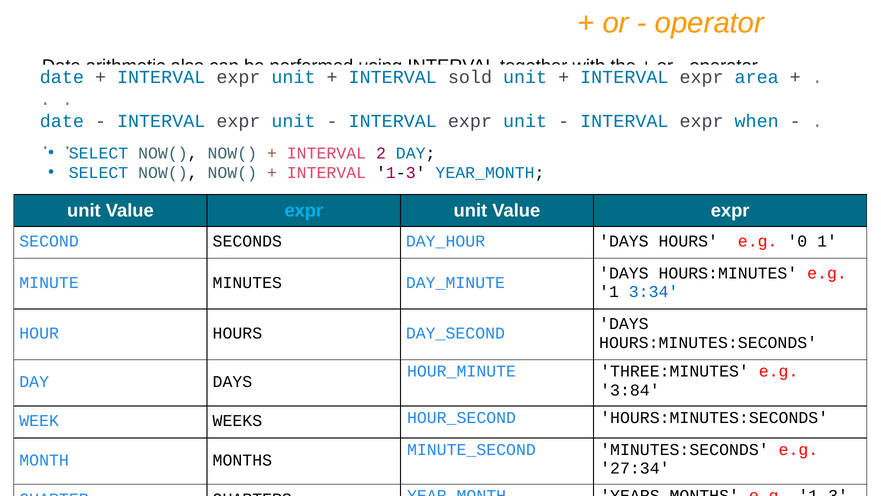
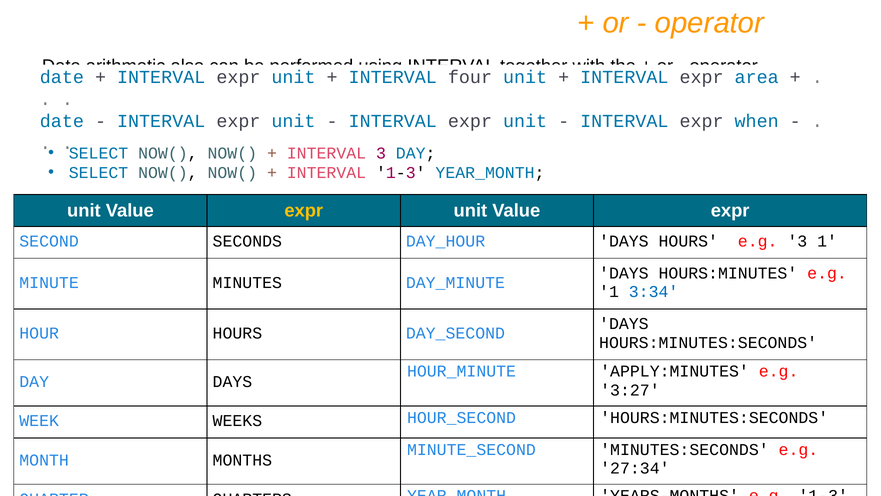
sold: sold -> four (470, 77)
INTERVAL 2: 2 -> 3 (381, 153)
expr colour: light blue -> yellow (304, 211)
e.g 0: 0 -> 3 (797, 241)
THREE:MINUTES: THREE:MINUTES -> APPLY:MINUTES (675, 371)
3:84: 3:84 -> 3:27 (630, 390)
